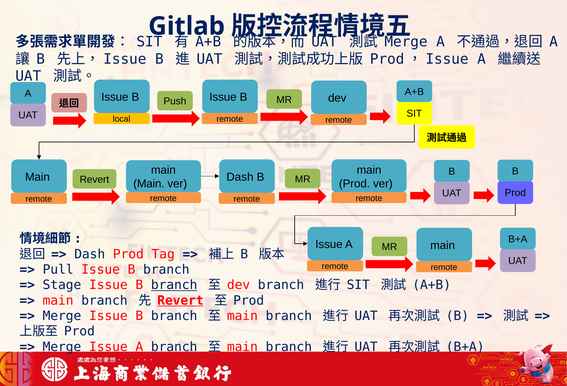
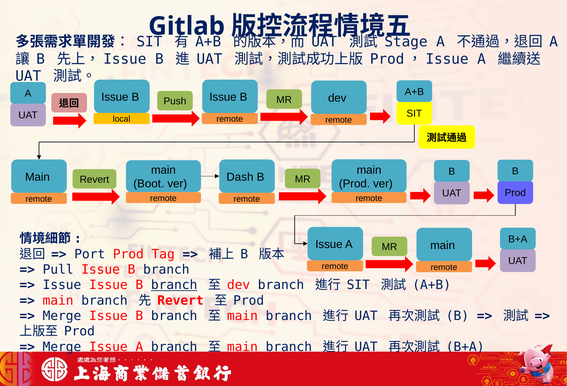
Merge: Merge -> Stage (406, 42)
Main: Main -> Boot (149, 184)
Dash: Dash -> Port (90, 254)
Stage: Stage -> Issue (62, 285)
Revert underline: present -> none (180, 300)
